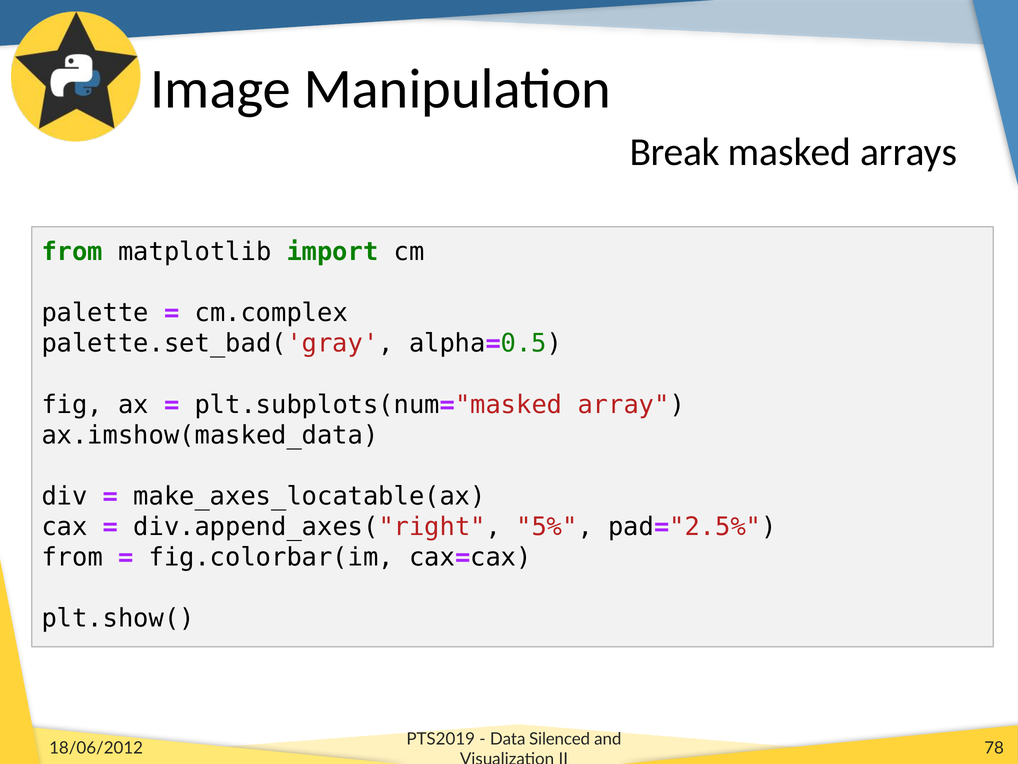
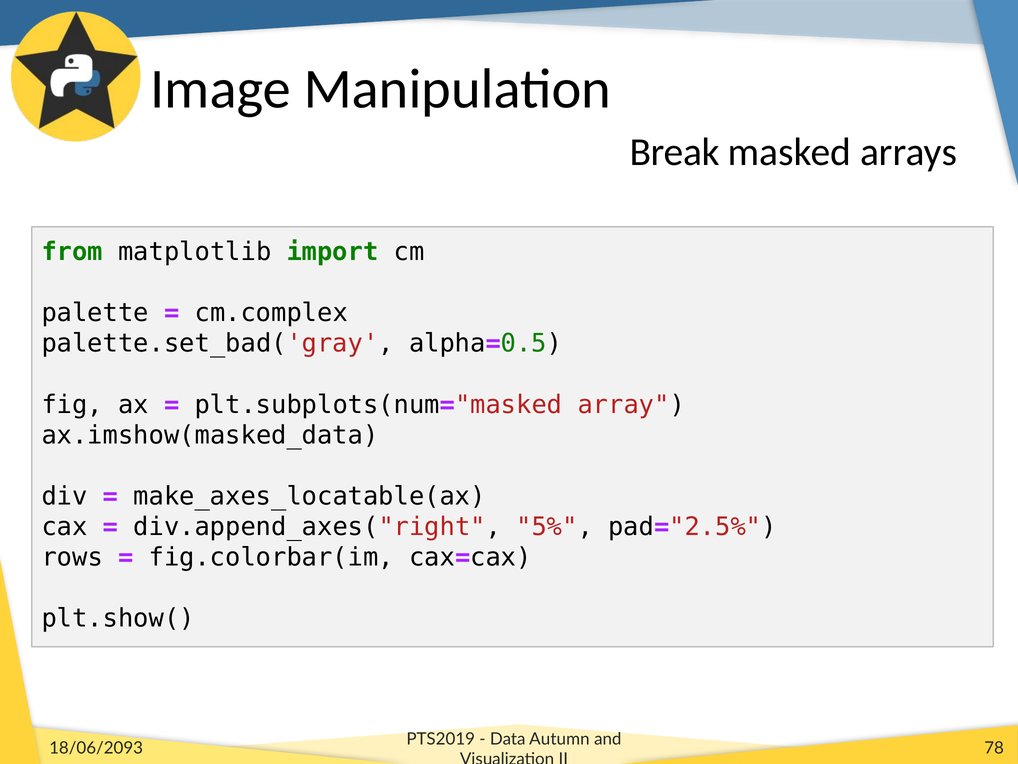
from: from -> rows (72, 557)
Silenced: Silenced -> Autumn (559, 738)
18/06/2012: 18/06/2012 -> 18/06/2093 (96, 747)
